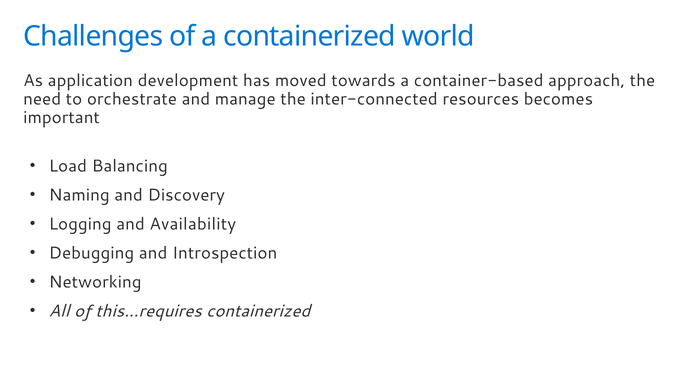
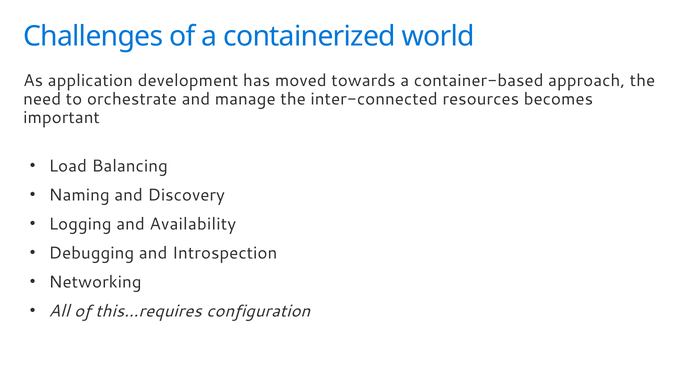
this…requires containerized: containerized -> configuration (258, 311)
